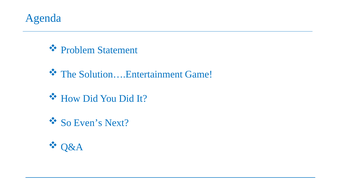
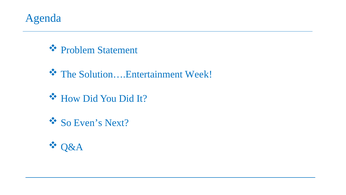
Game: Game -> Week (199, 74)
